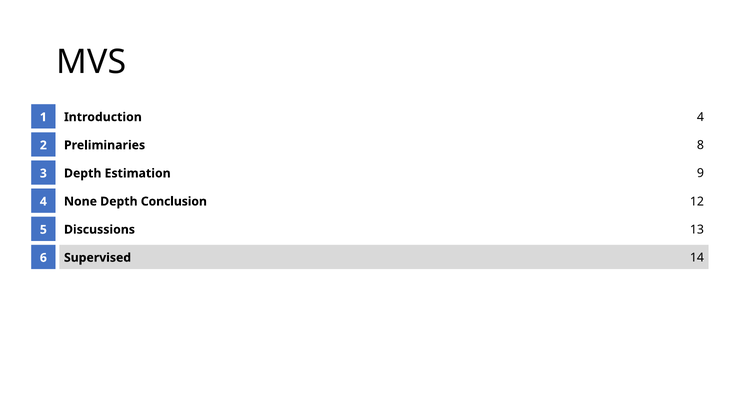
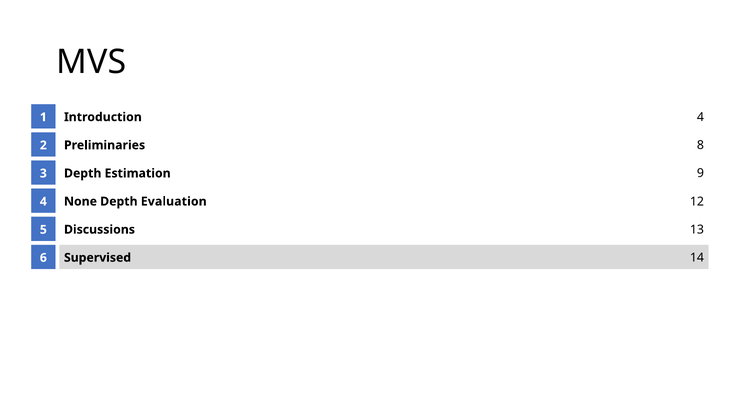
Conclusion: Conclusion -> Evaluation (174, 202)
